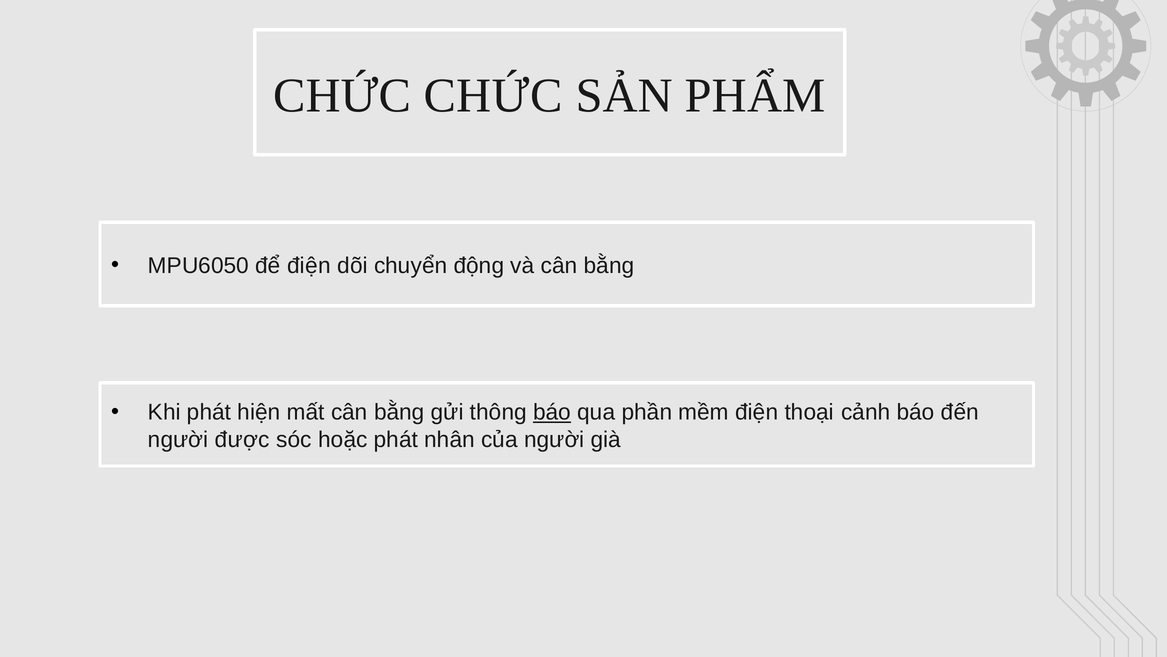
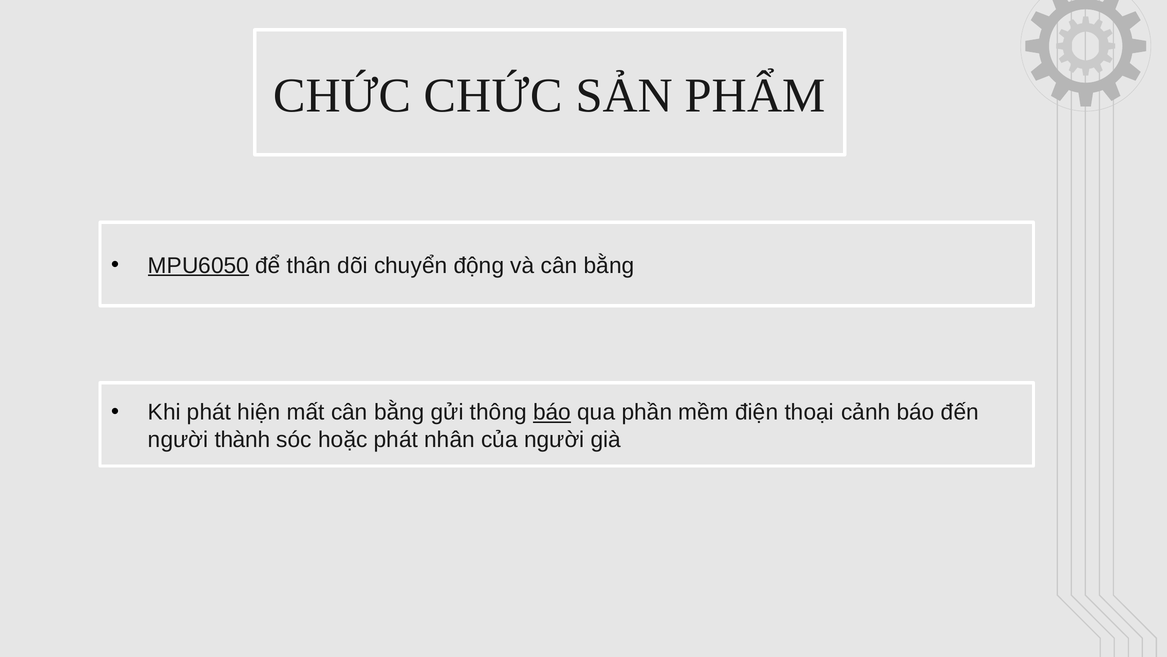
MPU6050 underline: none -> present (198, 265)
để điện: điện -> thân (309, 265)
được: được -> thành (242, 439)
